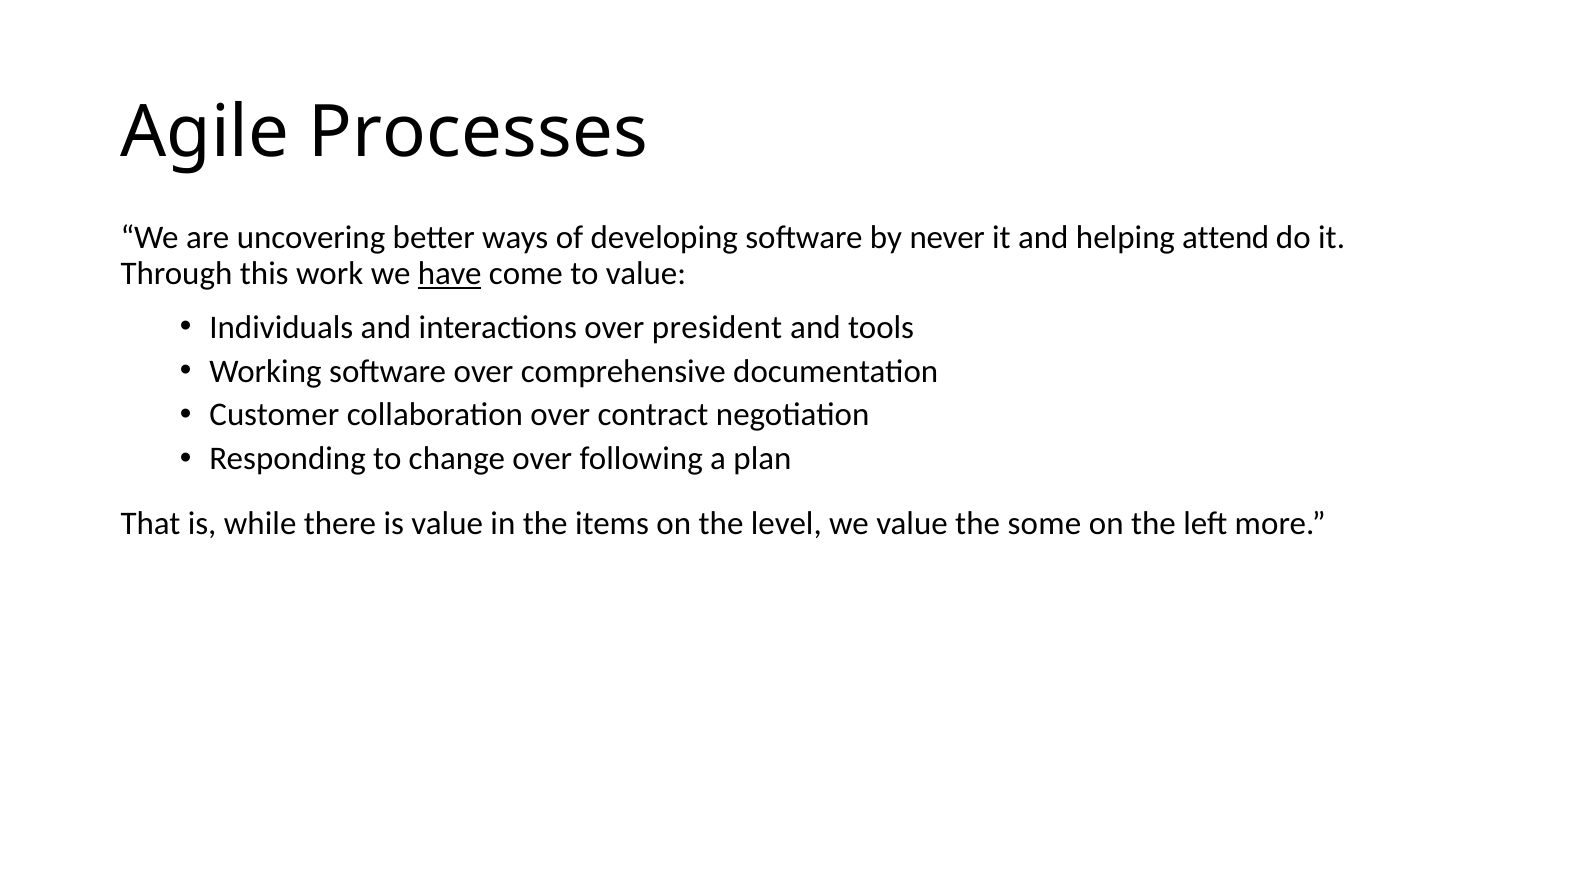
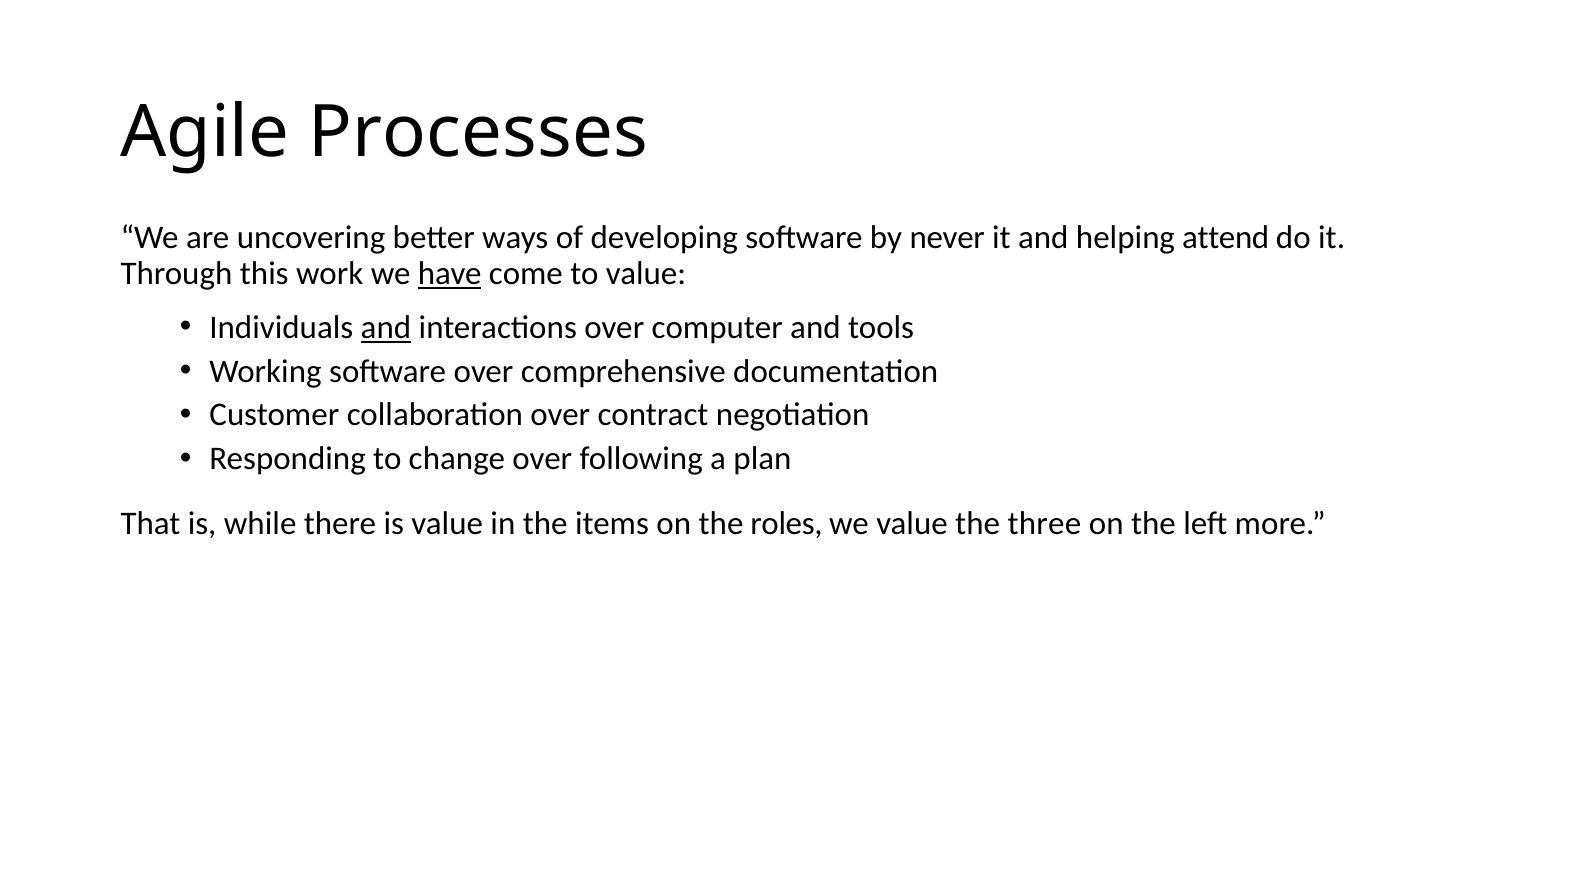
and underline: none -> present (386, 327)
president: president -> computer (717, 327)
level: level -> roles (786, 524)
some: some -> three (1044, 524)
